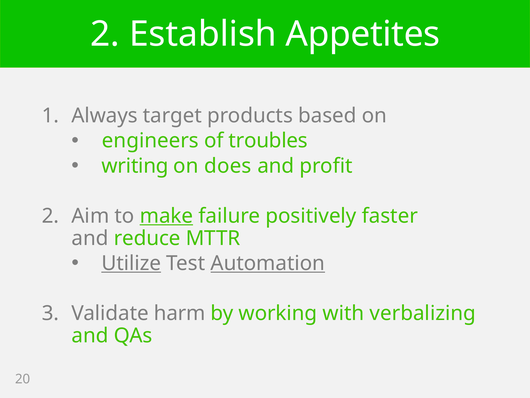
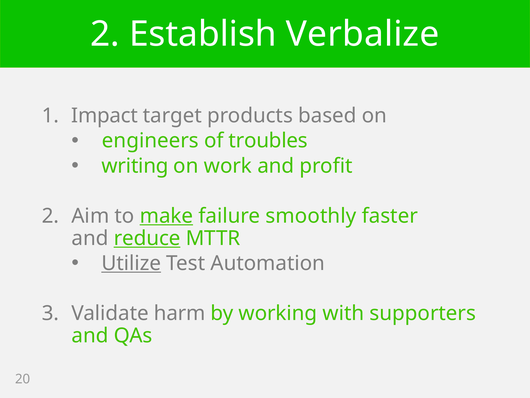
Appetites: Appetites -> Verbalize (363, 34)
Always: Always -> Impact (105, 116)
does: does -> work (228, 166)
positively: positively -> smoothly (311, 216)
reduce underline: none -> present (147, 238)
Automation underline: present -> none (268, 263)
verbalizing: verbalizing -> supporters (423, 313)
